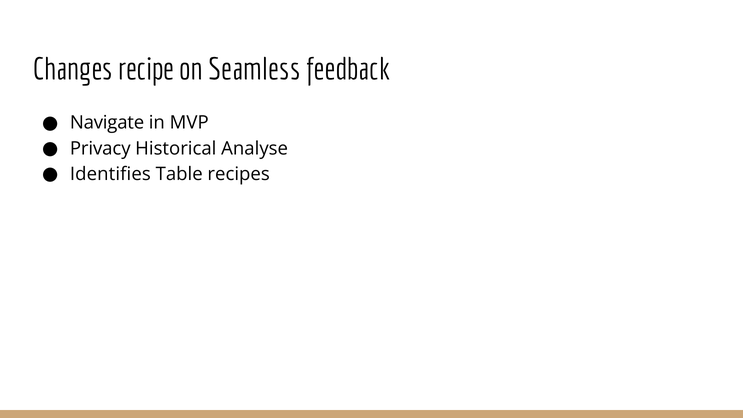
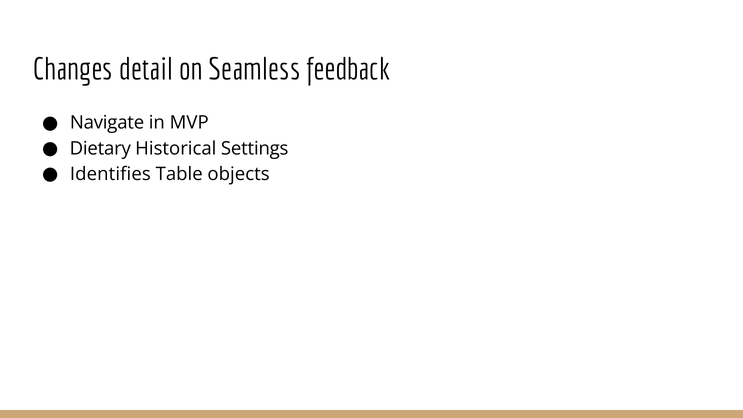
recipe: recipe -> detail (146, 69)
Privacy: Privacy -> Dietary (100, 148)
Analyse: Analyse -> Settings (255, 148)
recipes: recipes -> objects (239, 174)
